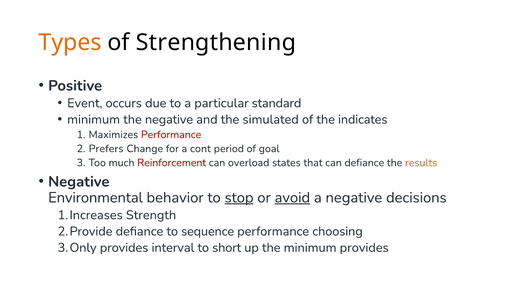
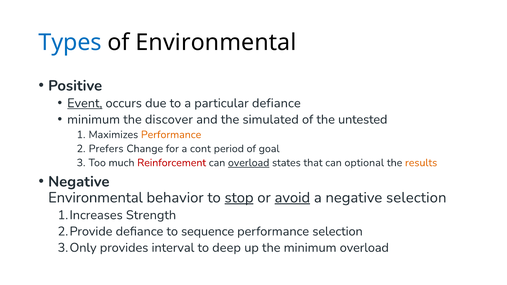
Types colour: orange -> blue (70, 43)
of Strengthening: Strengthening -> Environmental (216, 43)
Event underline: none -> present (85, 103)
particular standard: standard -> defiance (276, 103)
the negative: negative -> discover (169, 119)
indicates: indicates -> untested (363, 119)
Performance colour: red -> orange (171, 135)
overload underline: none -> present (249, 163)
can defiance: defiance -> optional (364, 163)
negative decisions: decisions -> selection (416, 198)
performance choosing: choosing -> selection (338, 231)
short: short -> deep (227, 248)
minimum provides: provides -> overload (364, 248)
